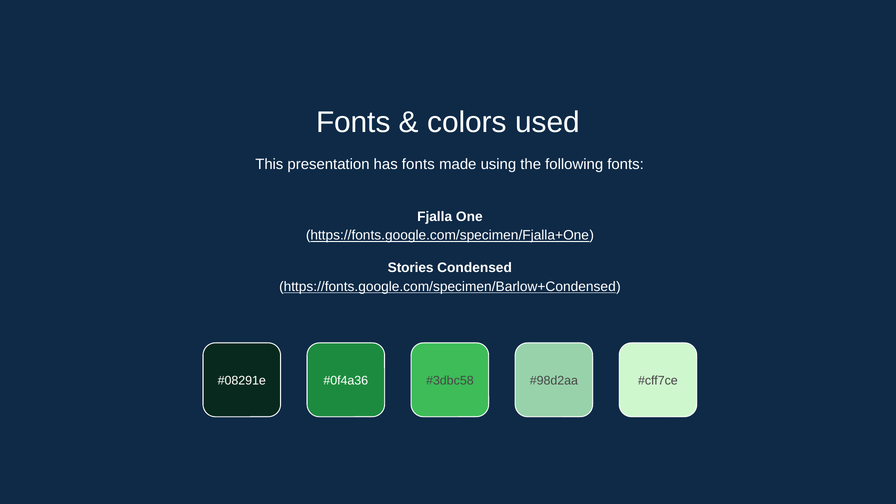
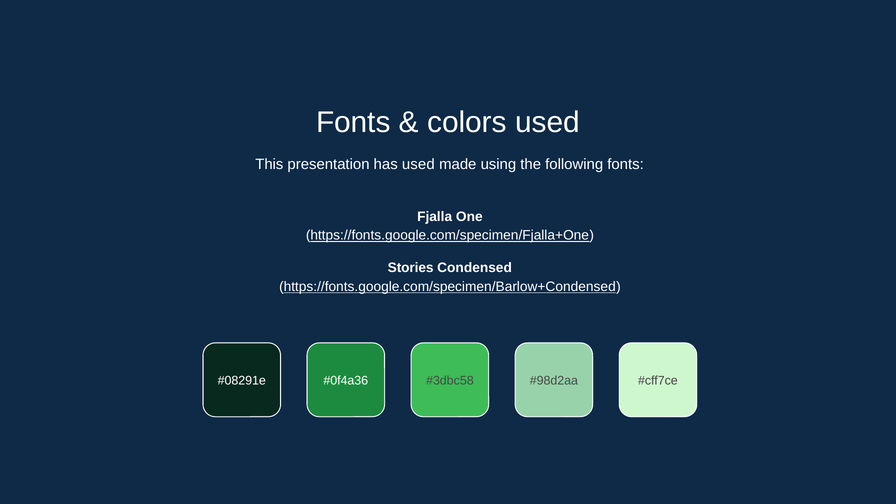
has fonts: fonts -> used (418, 165)
